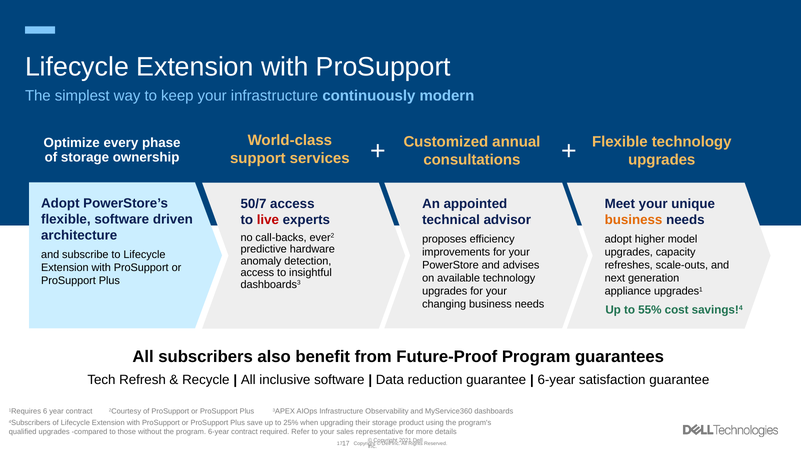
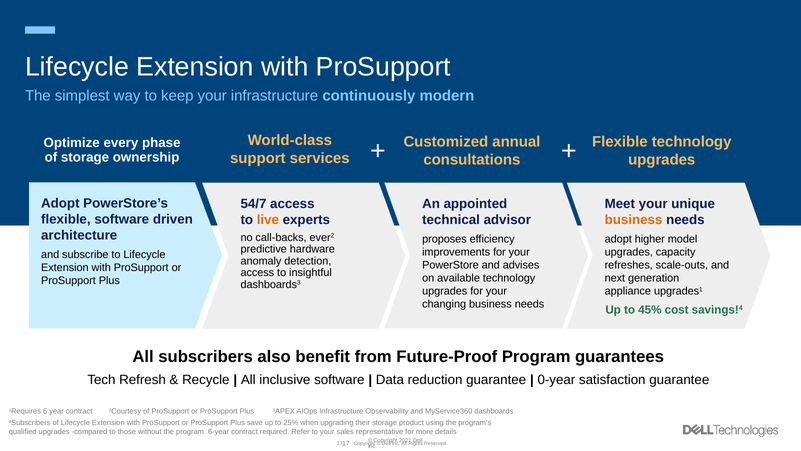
50/7: 50/7 -> 54/7 (253, 203)
live colour: red -> orange (268, 219)
55%: 55% -> 45% (650, 310)
6-year: 6-year -> 0-year (556, 379)
